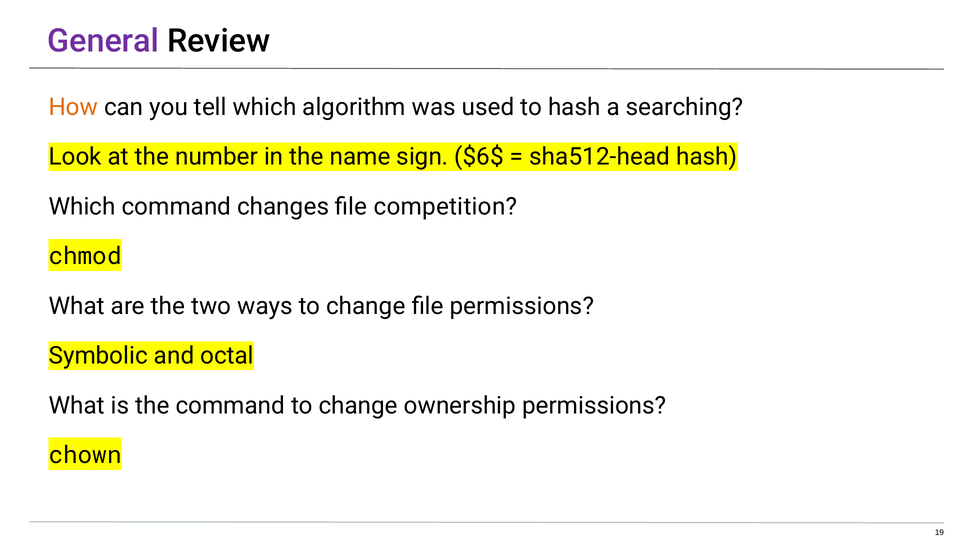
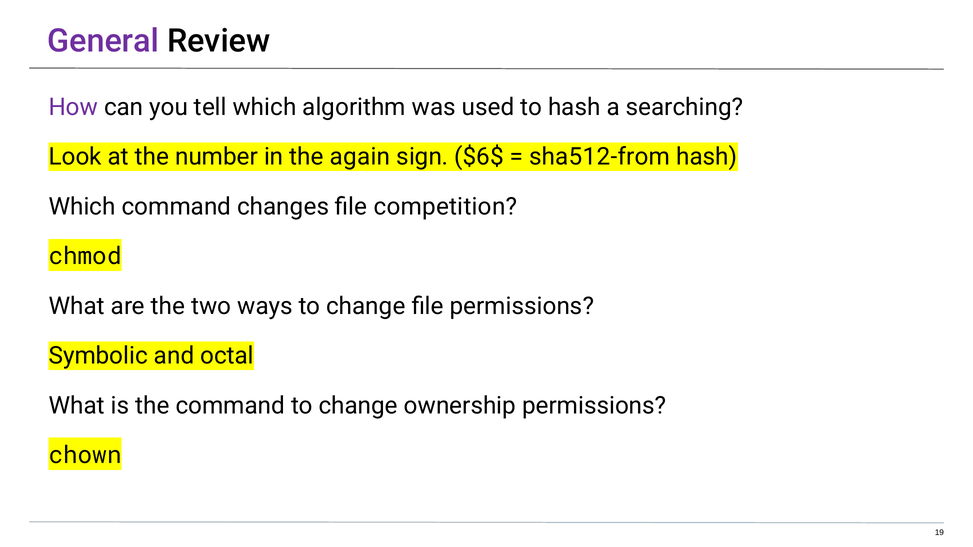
How colour: orange -> purple (73, 107)
name: name -> again (360, 157)
sha512-head: sha512-head -> sha512-from (600, 157)
